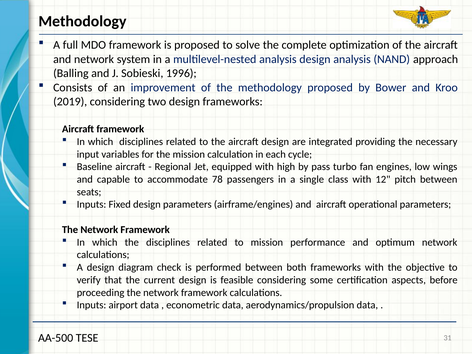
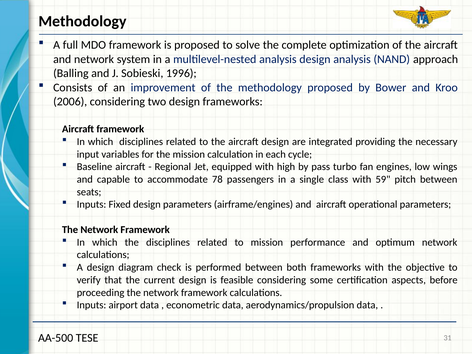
2019: 2019 -> 2006 (70, 102)
12: 12 -> 59 (383, 179)
